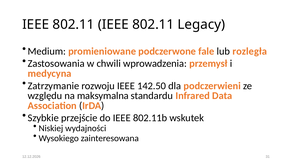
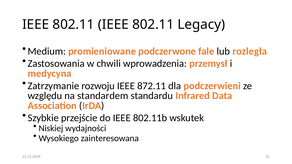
142.50: 142.50 -> 872.11 (152, 86)
maksymalna: maksymalna -> standardem (103, 96)
